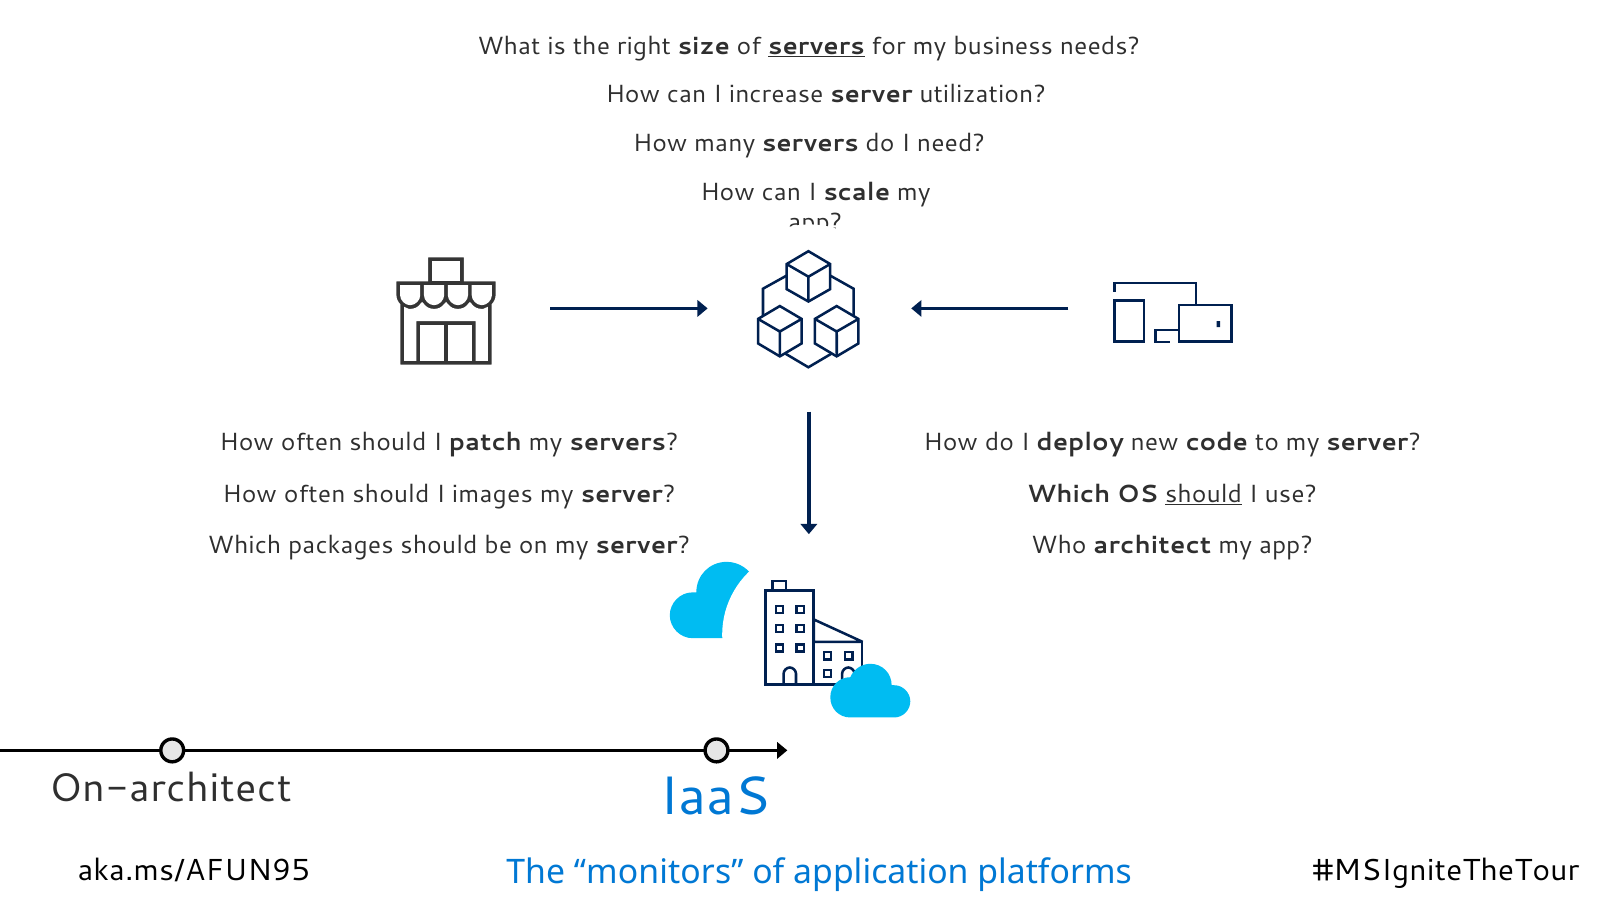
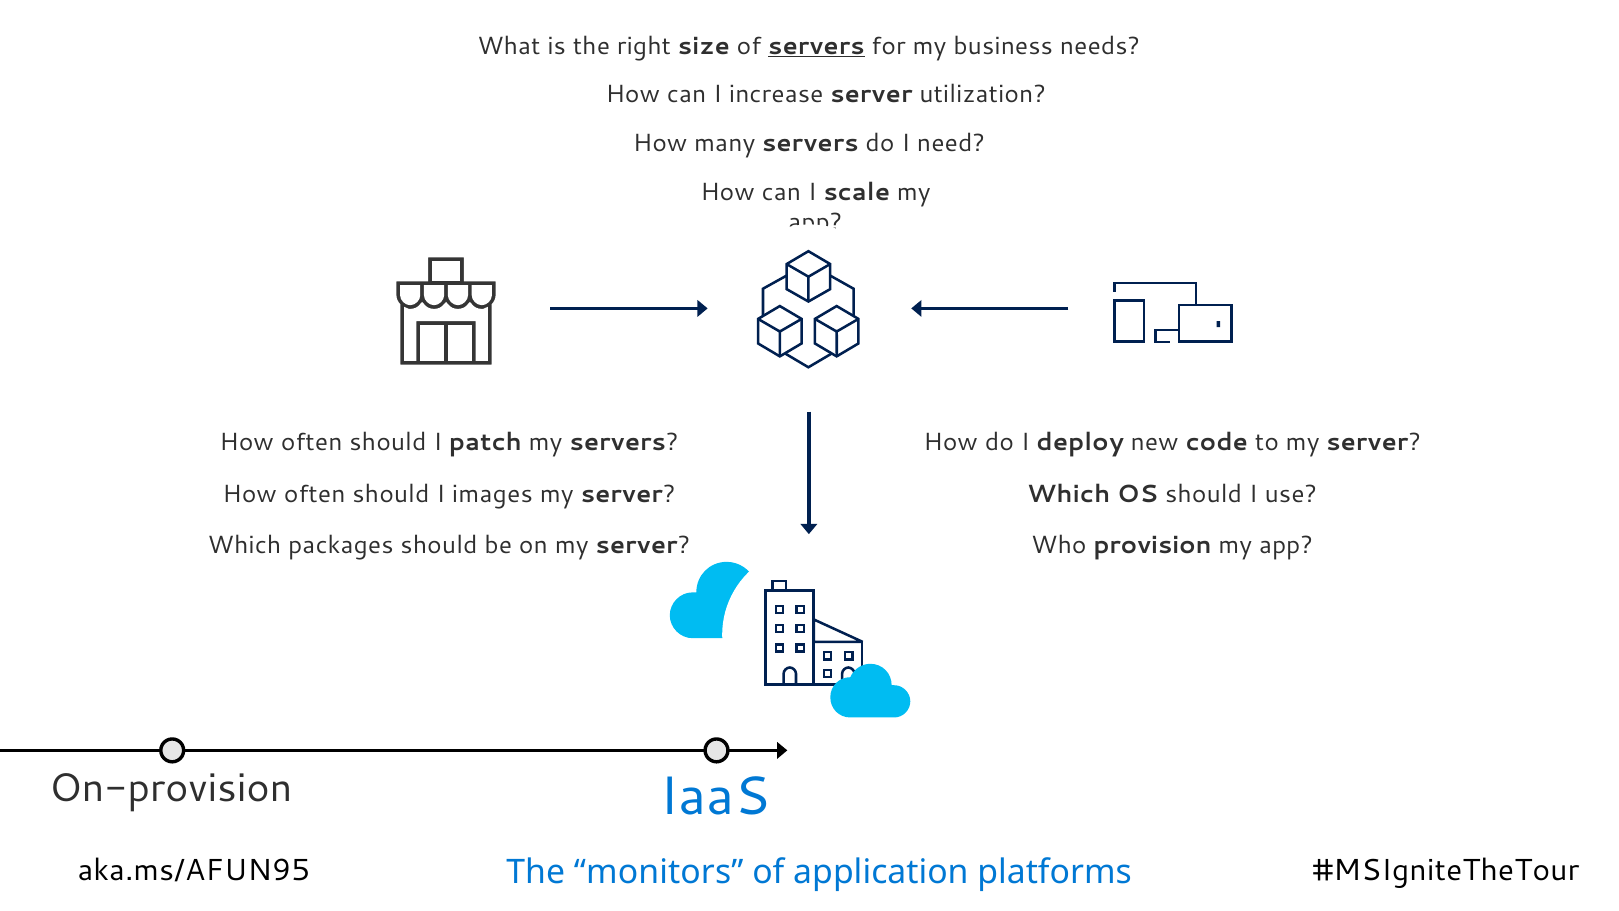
should underline: present -> none (1204, 494)
architect: architect -> provision (1153, 545)
On-architect: On-architect -> On-provision (171, 789)
